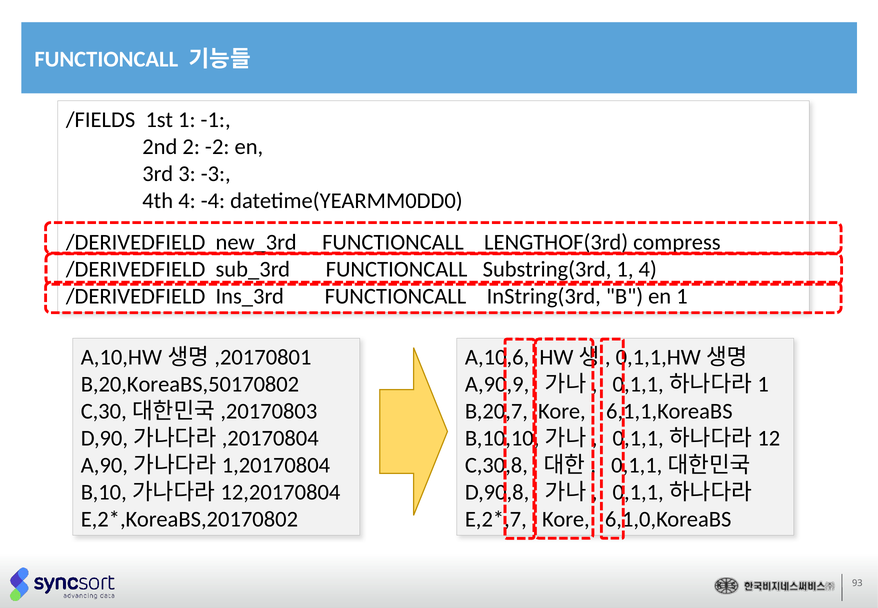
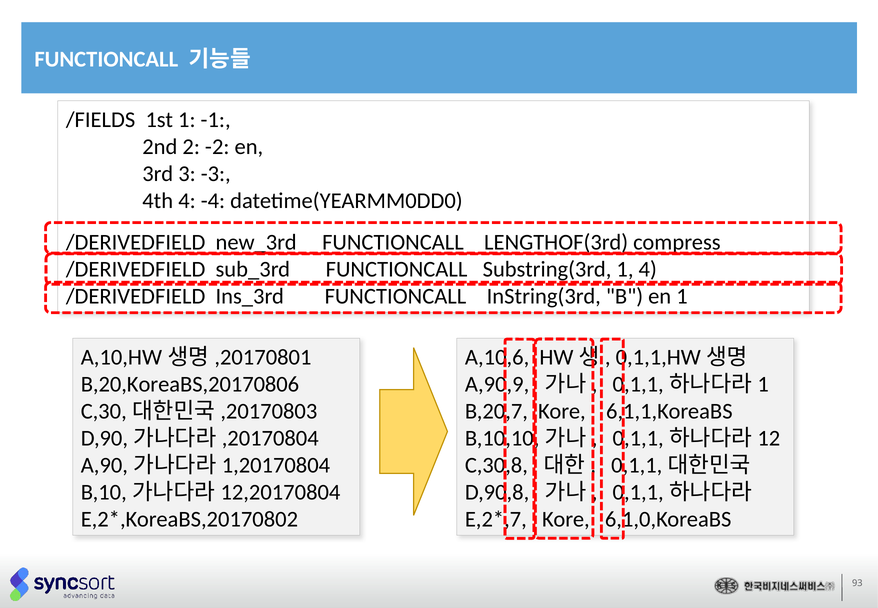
B,20,KoreaBS,50170802: B,20,KoreaBS,50170802 -> B,20,KoreaBS,20170806 (190, 384)
